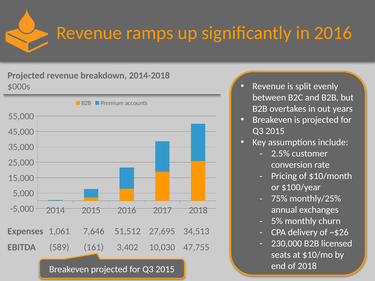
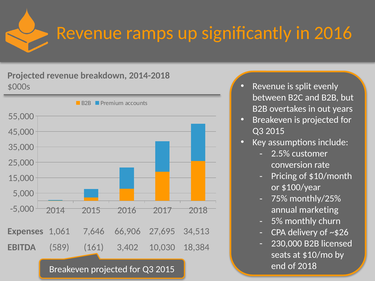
exchanges: exchanges -> marketing (319, 210)
51,512: 51,512 -> 66,906 (128, 231)
47,755: 47,755 -> 18,384 (196, 247)
